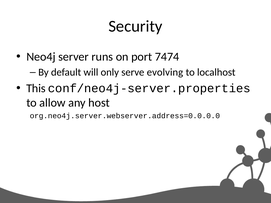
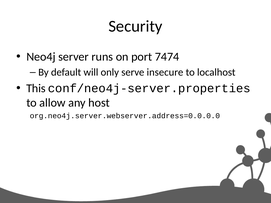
evolving: evolving -> insecure (165, 72)
